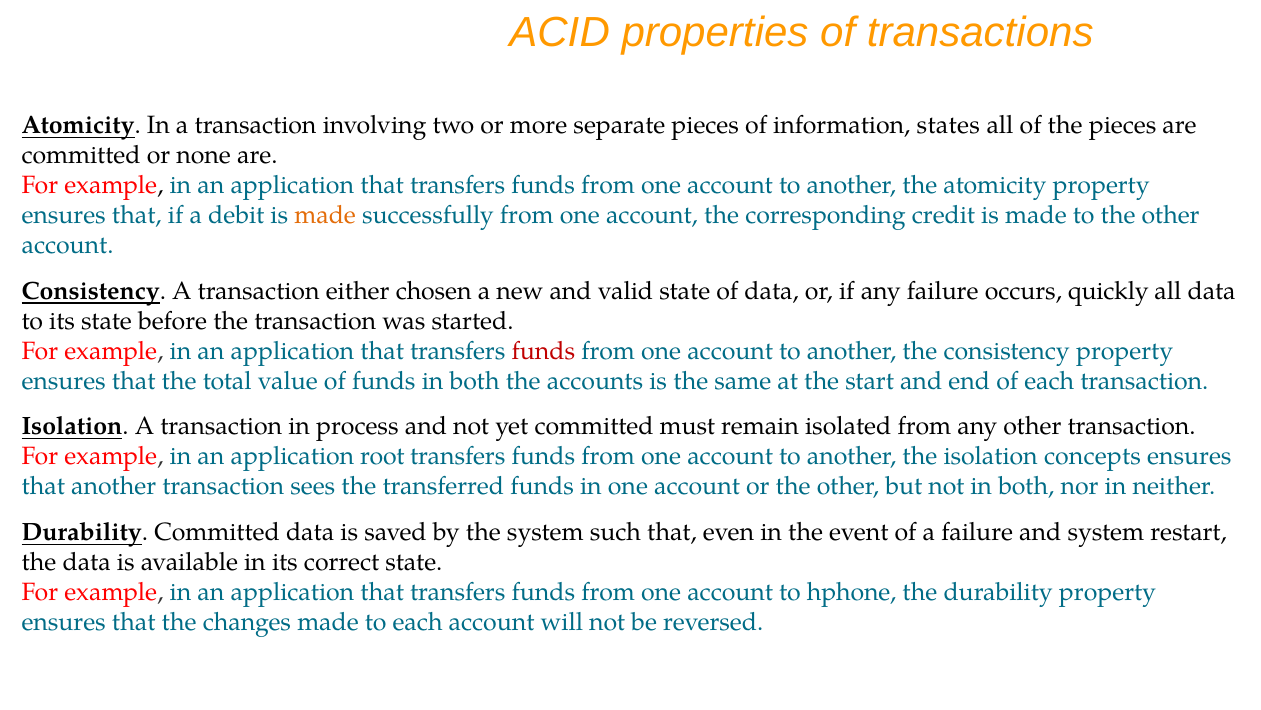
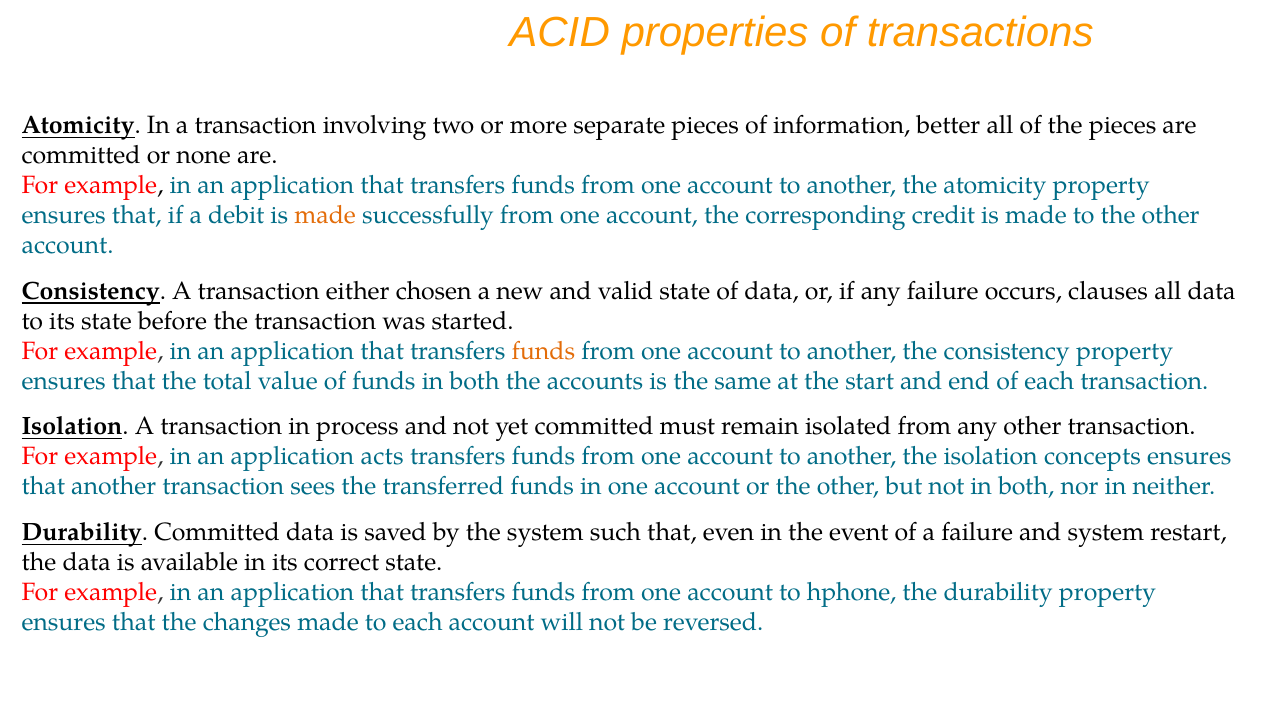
states: states -> better (948, 125)
quickly: quickly -> clauses (1108, 291)
funds colour: red -> orange (543, 351)
root: root -> acts (382, 456)
